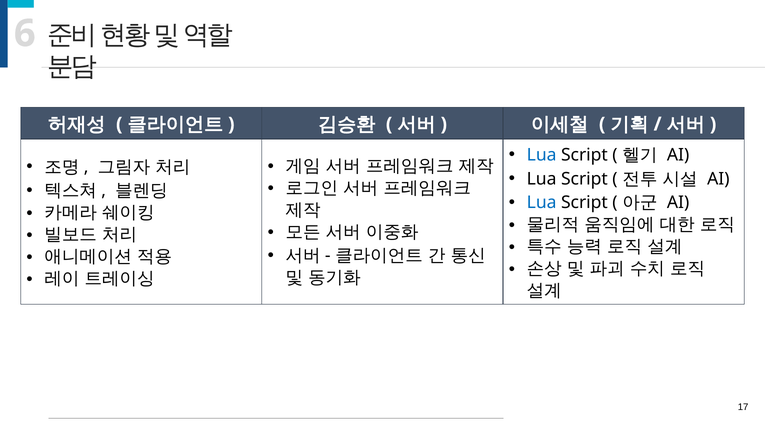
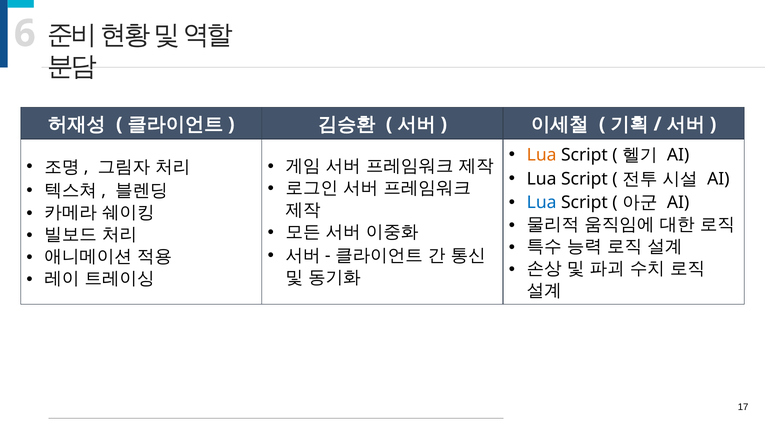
Lua colour: blue -> orange (542, 155)
